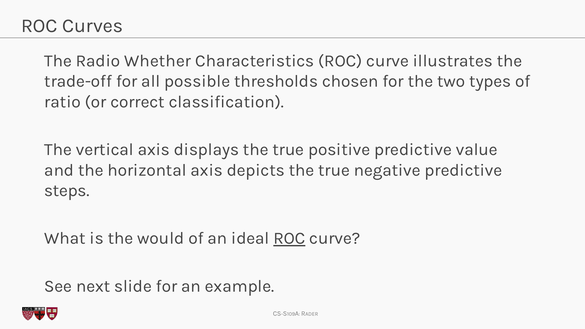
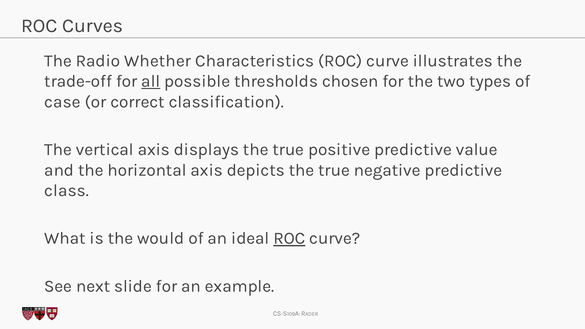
all underline: none -> present (151, 81)
ratio: ratio -> case (62, 102)
steps: steps -> class (67, 191)
